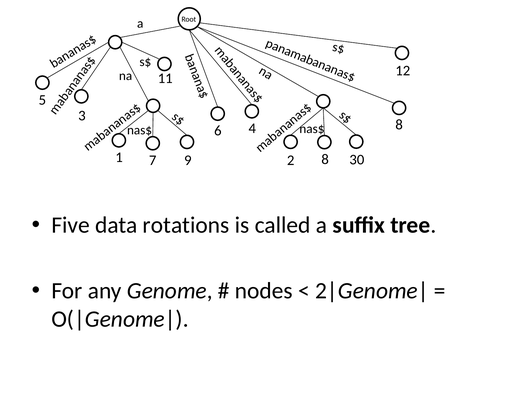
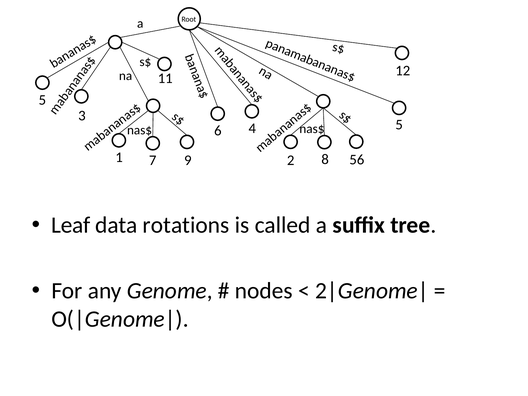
4 8: 8 -> 5 (399, 125)
30: 30 -> 56 (357, 160)
Five: Five -> Leaf (71, 225)
